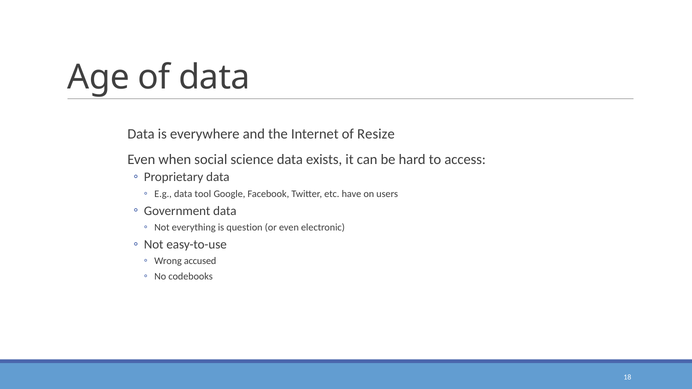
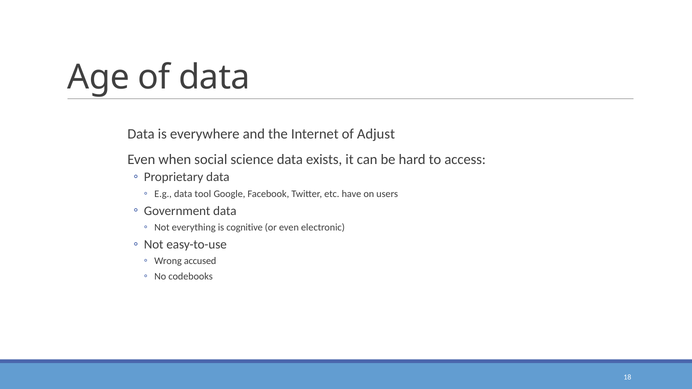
Resize: Resize -> Adjust (376, 134)
question: question -> cognitive (245, 228)
